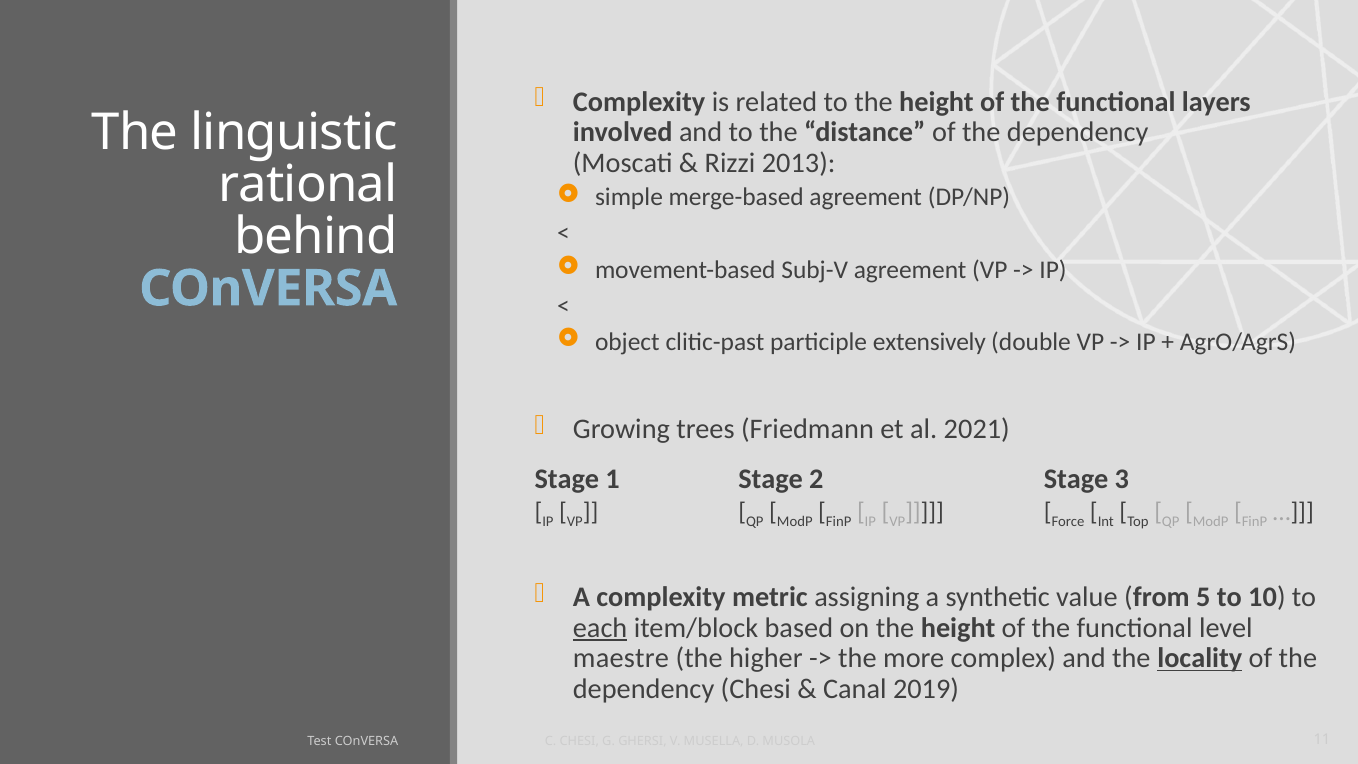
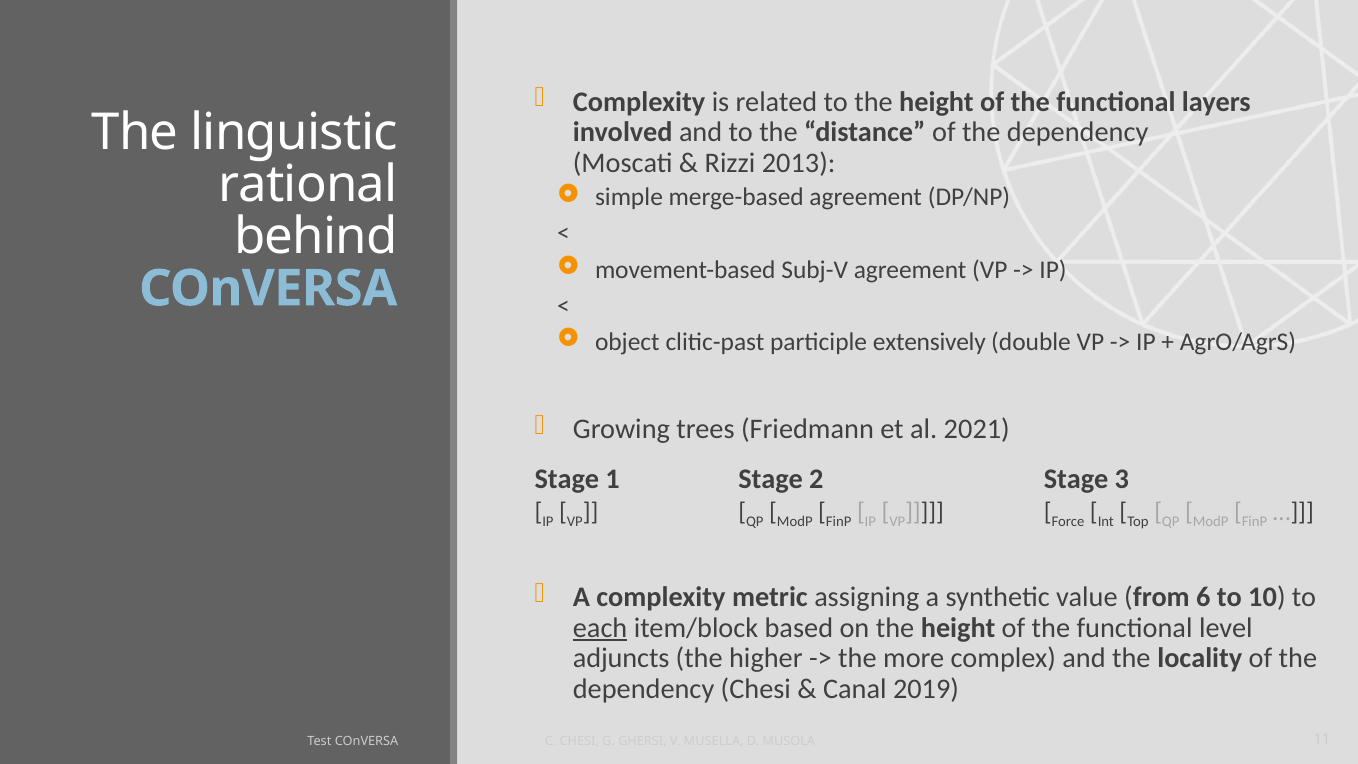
5: 5 -> 6 (1203, 597)
maestre: maestre -> adjuncts (621, 658)
locality underline: present -> none (1200, 658)
